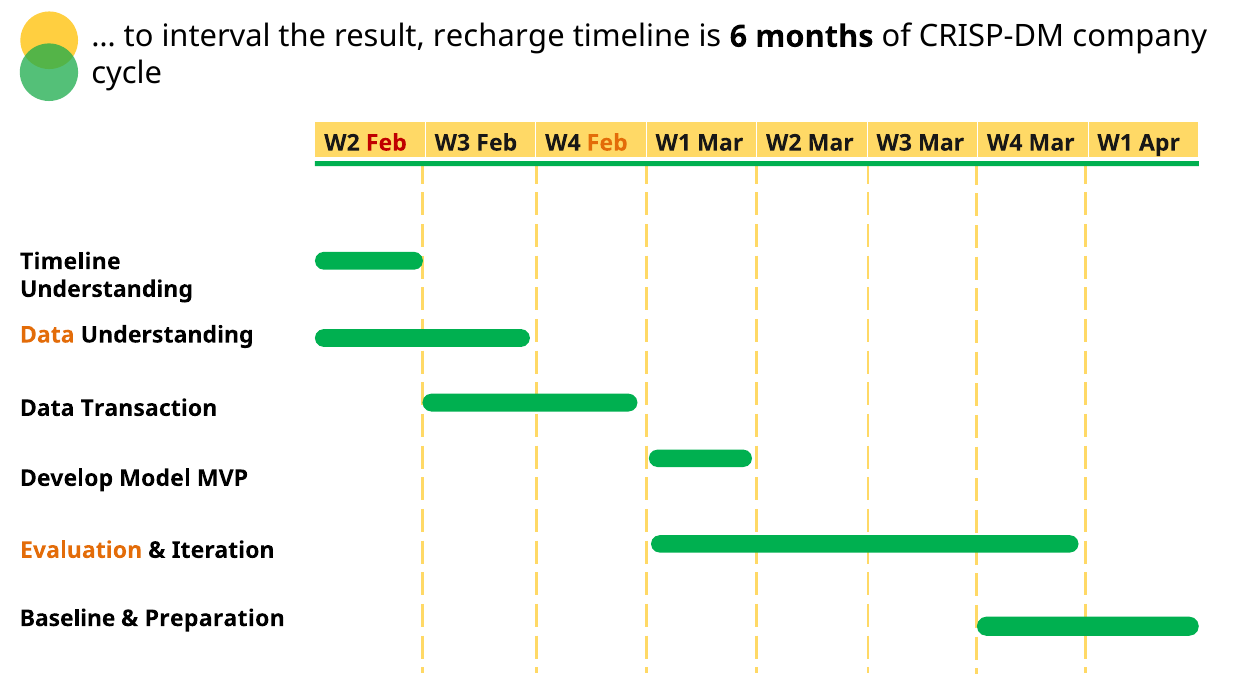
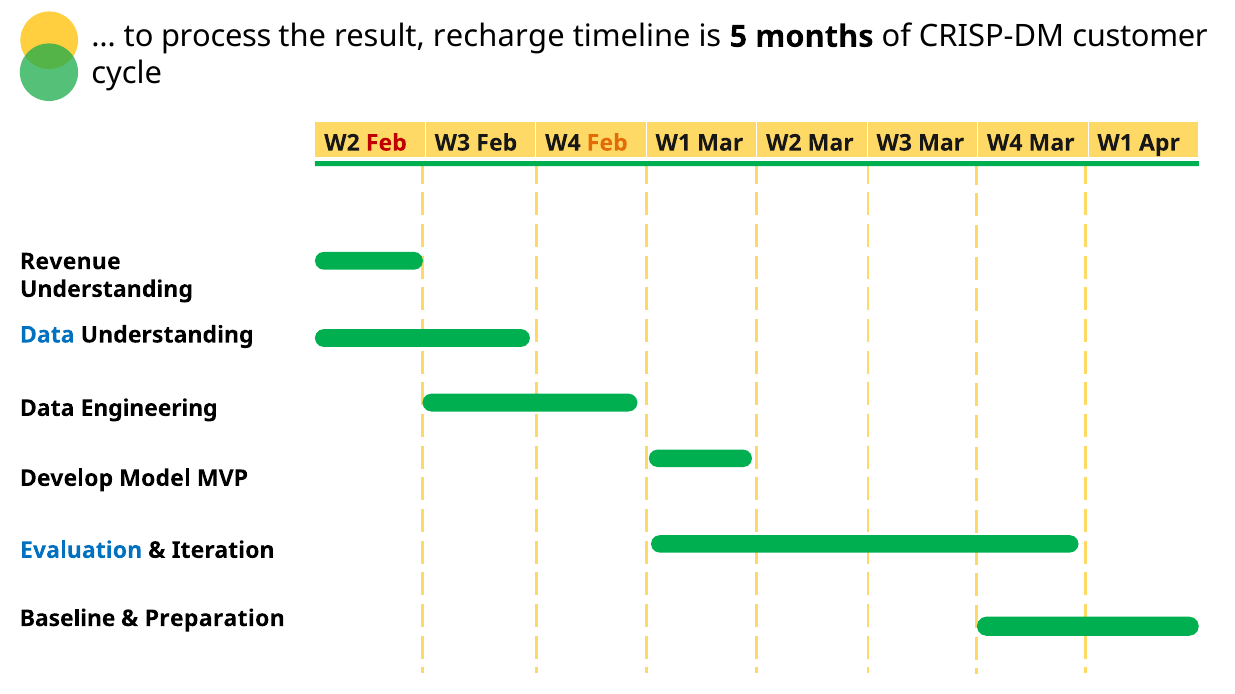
interval: interval -> process (216, 37)
6: 6 -> 5 (738, 37)
company: company -> customer (1140, 37)
Timeline: Timeline -> Revenue (70, 262)
Data colour: orange -> blue (47, 335)
Transaction: Transaction -> Engineering (149, 409)
Evaluation colour: orange -> blue (81, 551)
